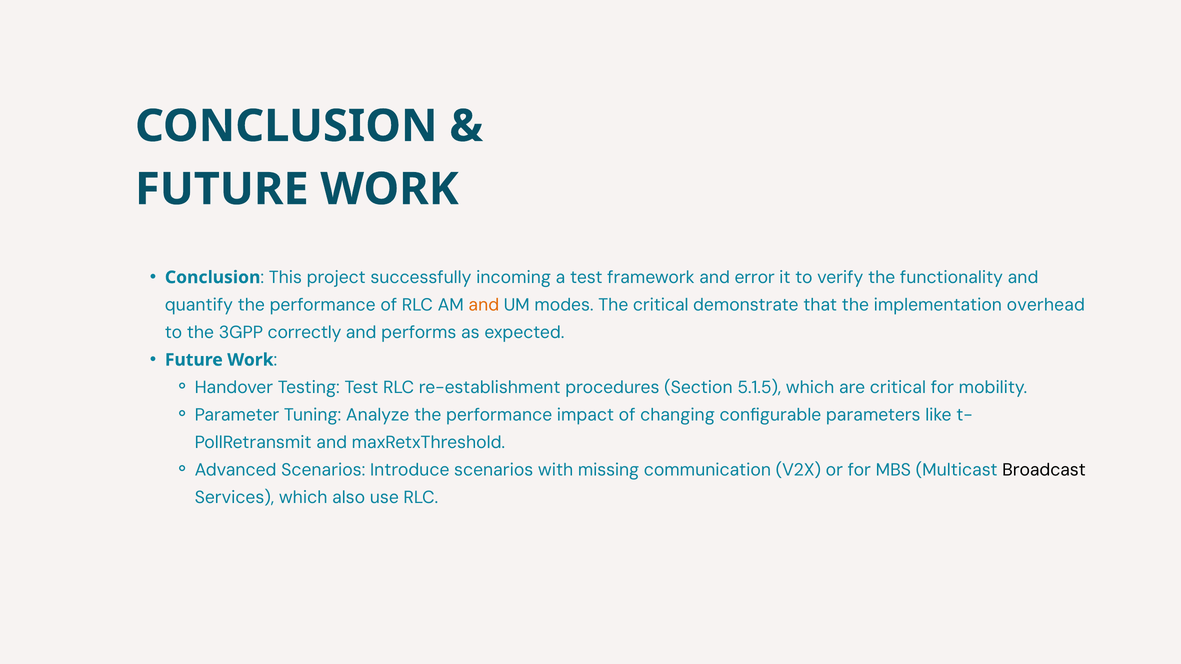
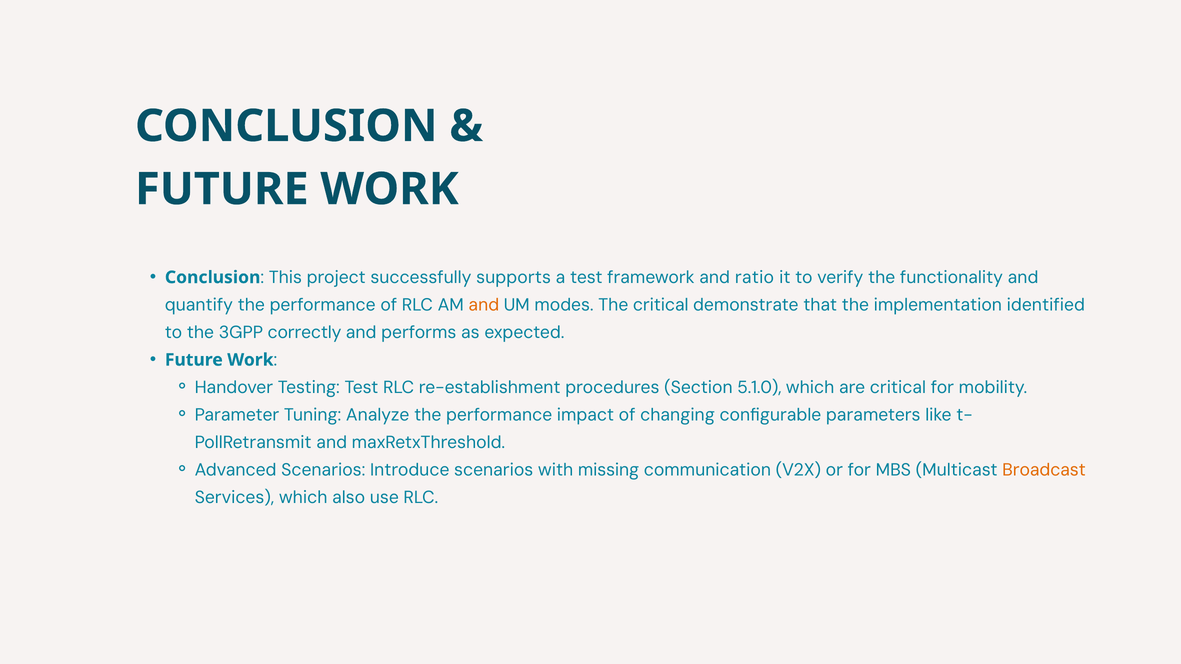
incoming: incoming -> supports (514, 278)
error: error -> ratio (754, 278)
overhead: overhead -> identified (1046, 305)
5.1.5: 5.1.5 -> 5.1.0 (759, 388)
Broadcast colour: black -> orange (1044, 470)
